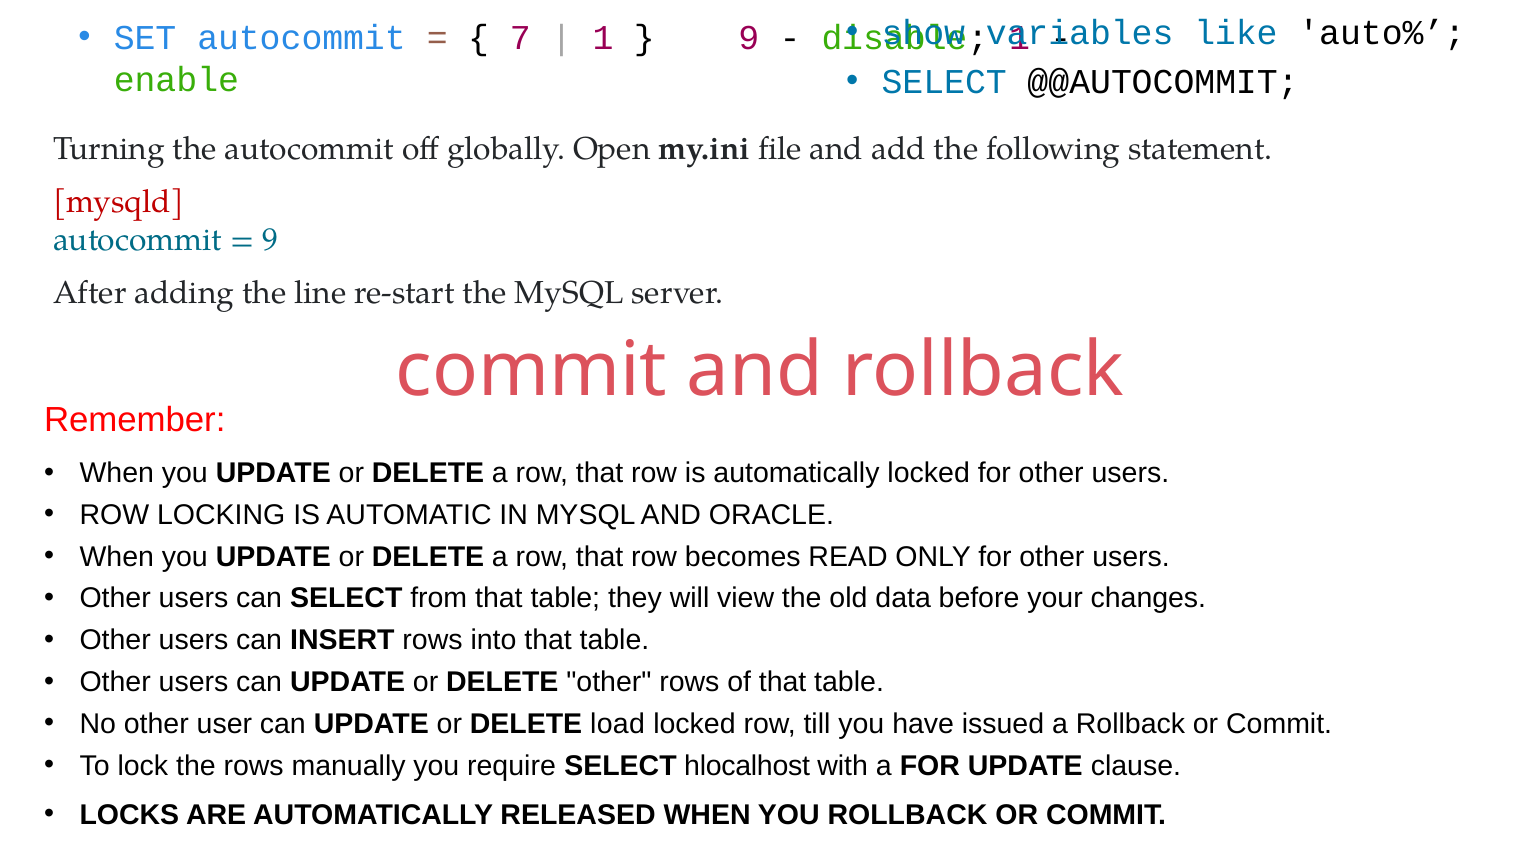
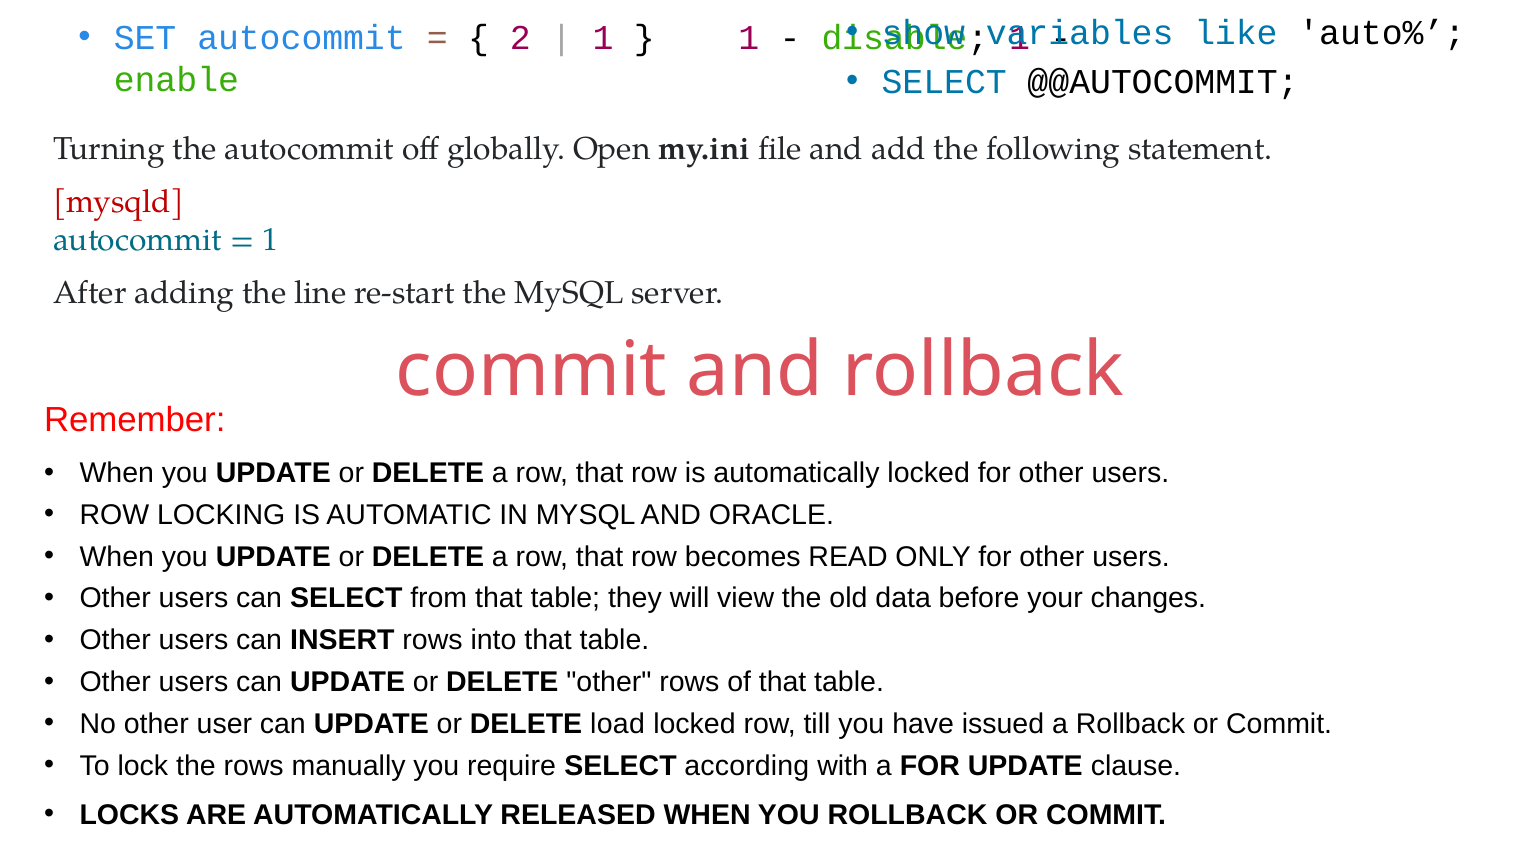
7: 7 -> 2 (520, 38)
9: 9 -> 1 (749, 38)
9: 9 -> 1 (270, 240)
hlocalhost: hlocalhost -> according (747, 766)
